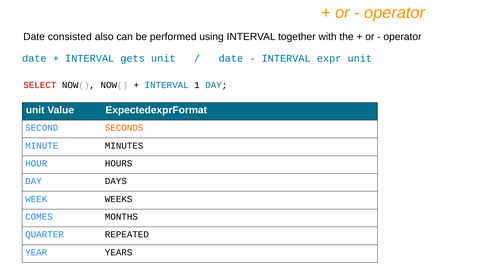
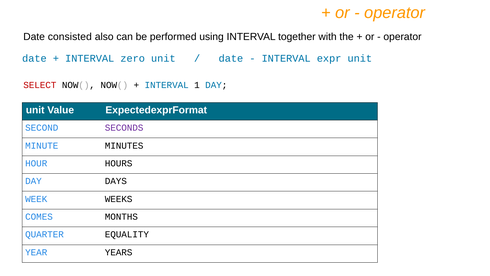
gets: gets -> zero (133, 58)
SECONDS colour: orange -> purple (124, 128)
REPEATED: REPEATED -> EQUALITY (127, 234)
